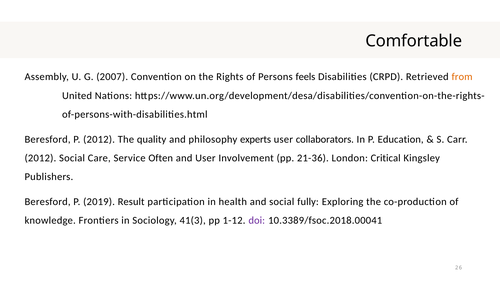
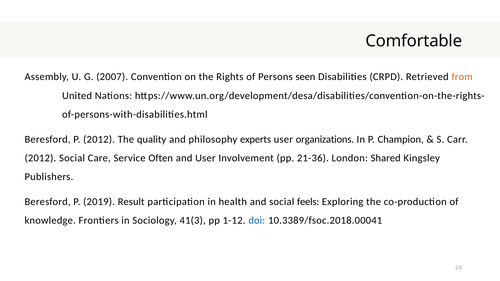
feels: feels -> seen (305, 77)
collaborators: collaborators -> organizations (325, 139)
Education: Education -> Champion (401, 139)
Critical: Critical -> Shared (386, 158)
fully: fully -> feels (308, 202)
doi colour: purple -> blue (257, 221)
